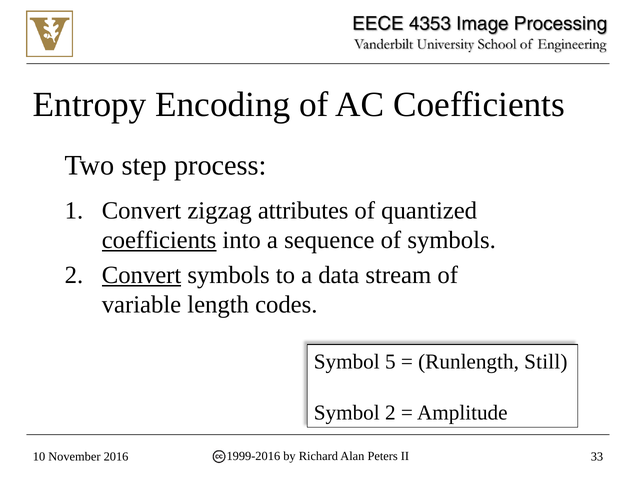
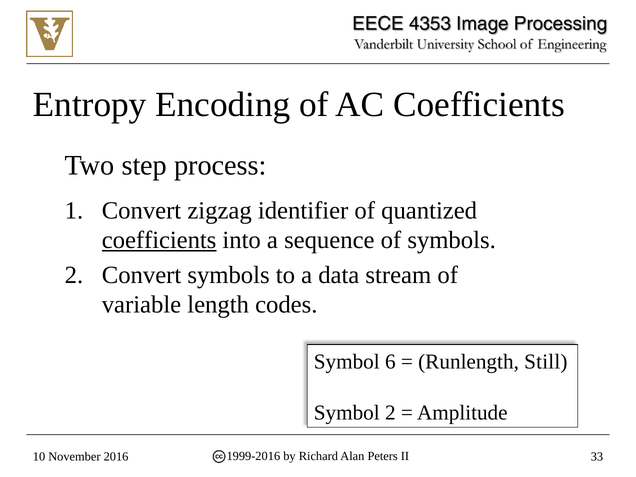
attributes: attributes -> identifier (303, 211)
Convert underline: present -> none (142, 275)
5: 5 -> 6 (390, 362)
